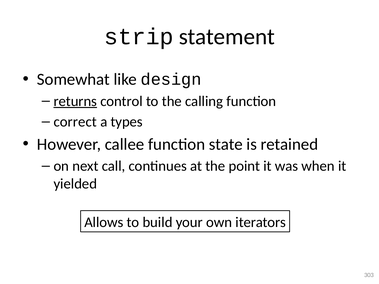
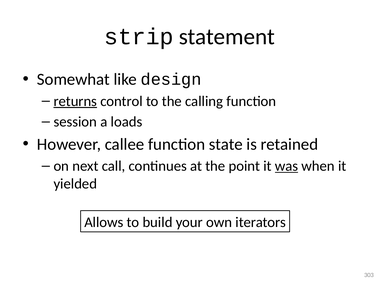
correct: correct -> session (75, 122)
types: types -> loads (127, 122)
was underline: none -> present (287, 166)
